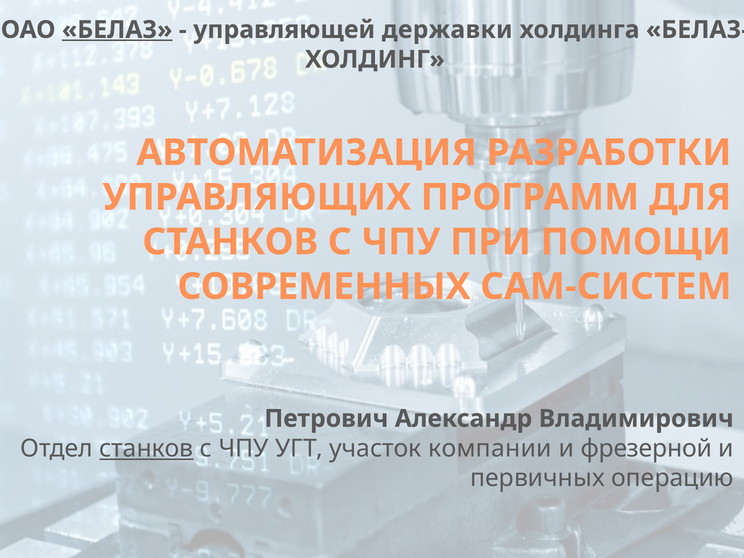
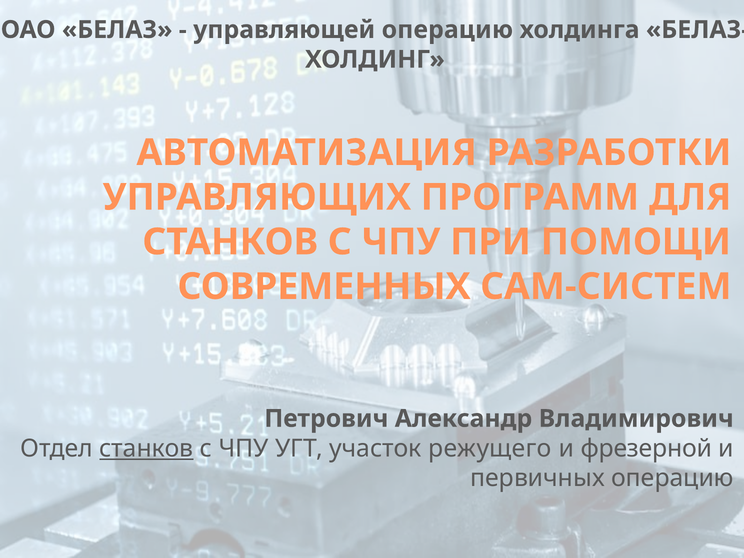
БЕЛАЗ underline: present -> none (117, 30)
управляющей державки: державки -> операцию (447, 30)
компании: компании -> режущего (490, 448)
